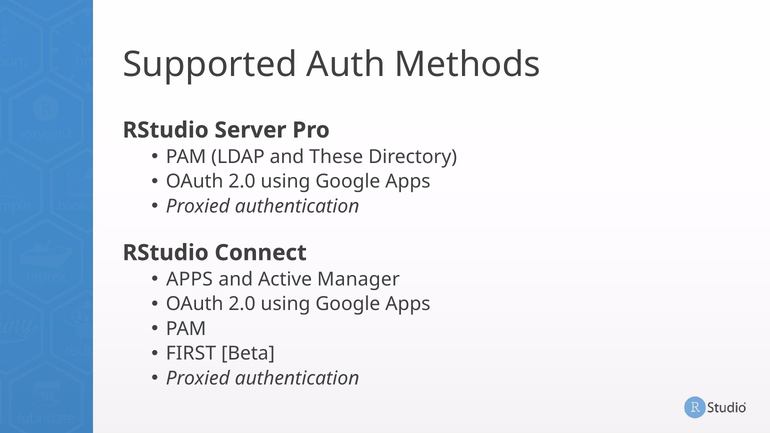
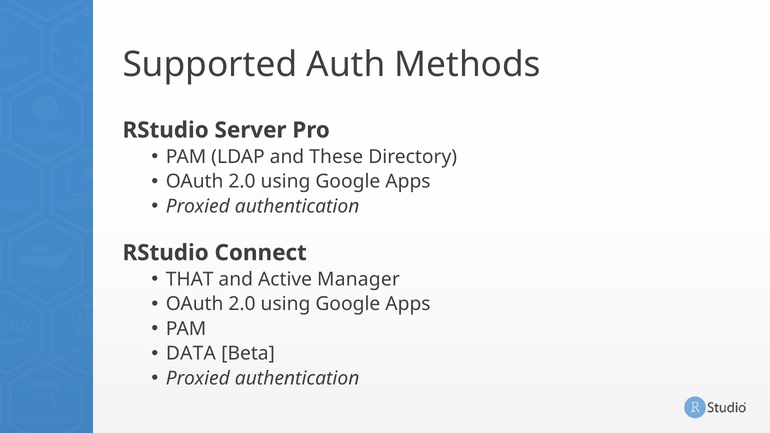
APPS: APPS -> THAT (190, 279)
FIRST: FIRST -> DATA (191, 354)
